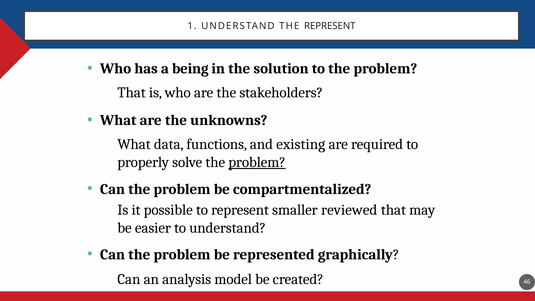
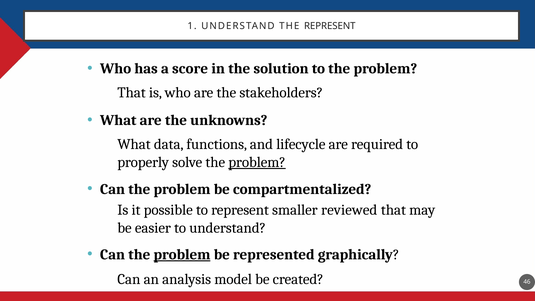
being: being -> score (190, 69)
existing: existing -> lifecycle (301, 144)
problem underline: none -> present (182, 254)
